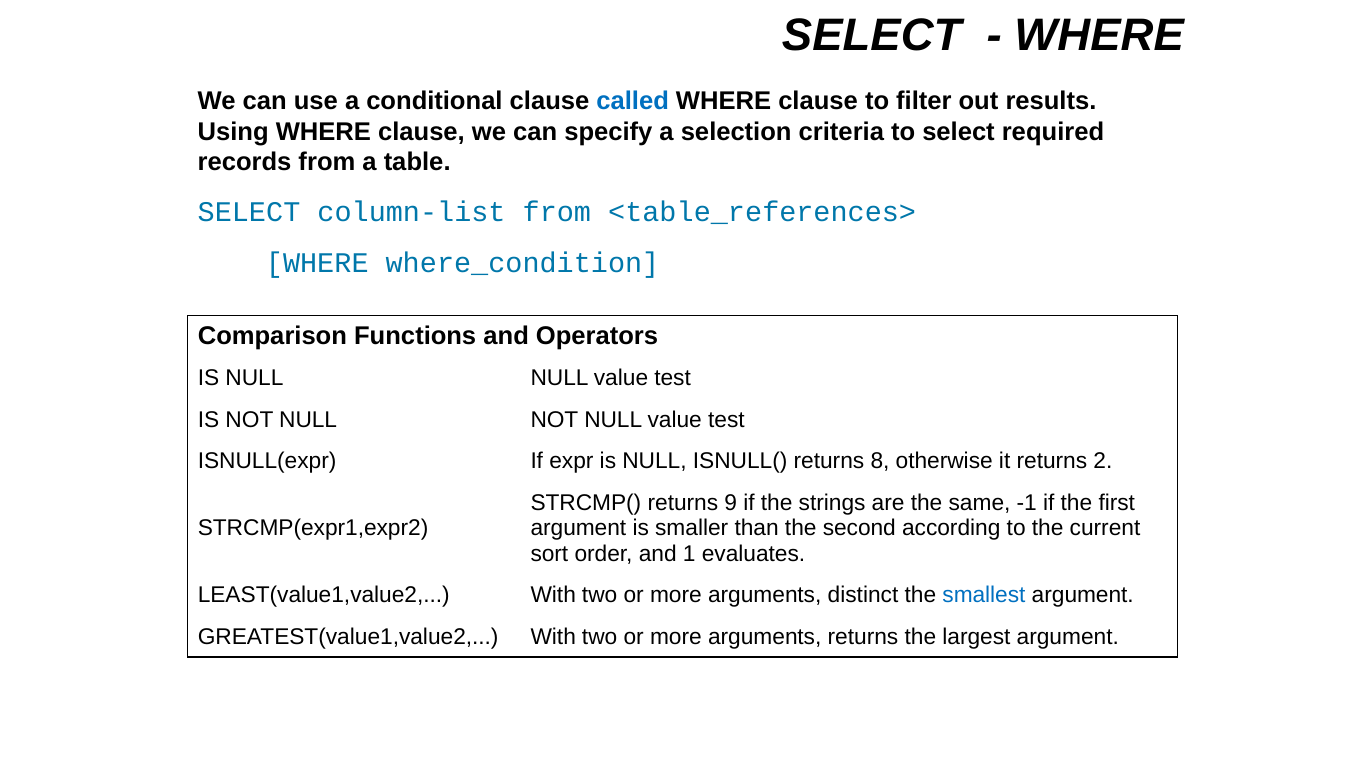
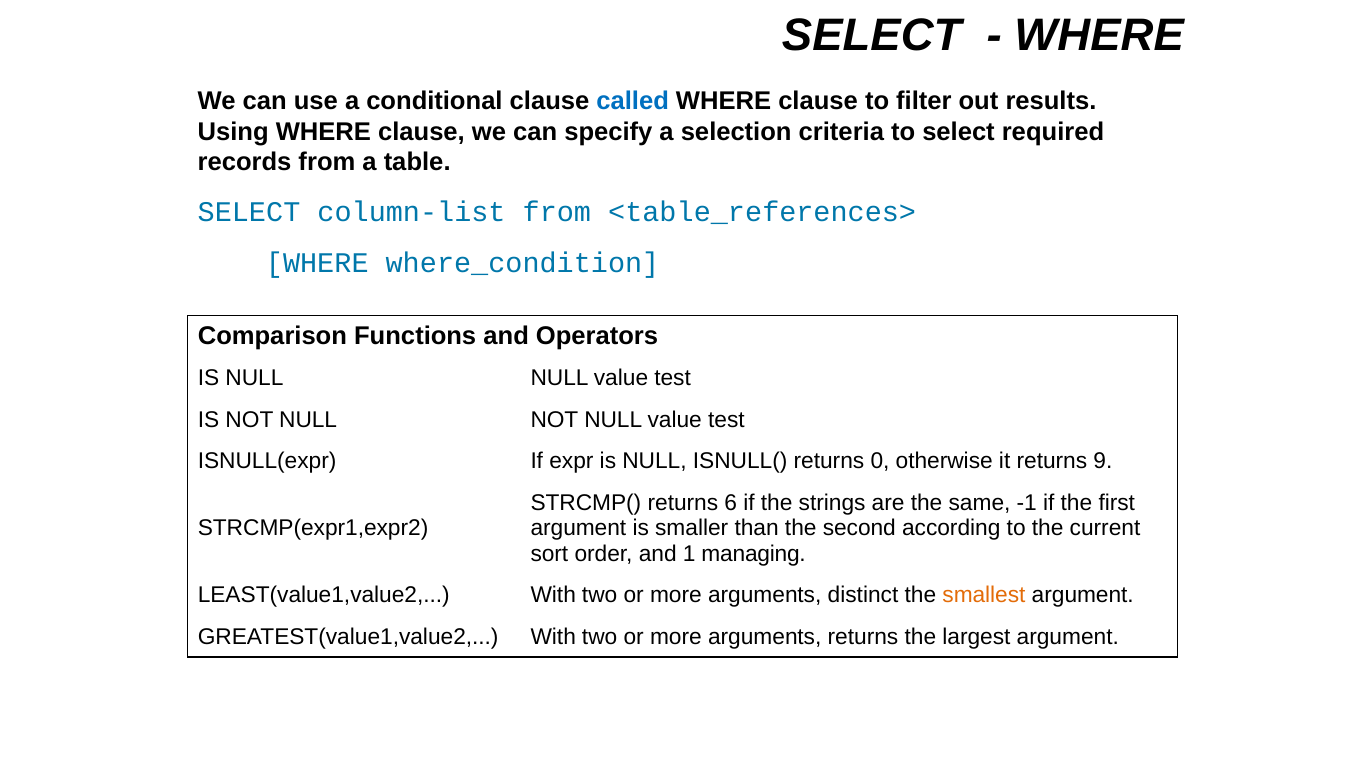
8: 8 -> 0 (880, 461)
2: 2 -> 9 (1103, 461)
9: 9 -> 6 (731, 503)
evaluates: evaluates -> managing (754, 553)
smallest colour: blue -> orange (984, 595)
